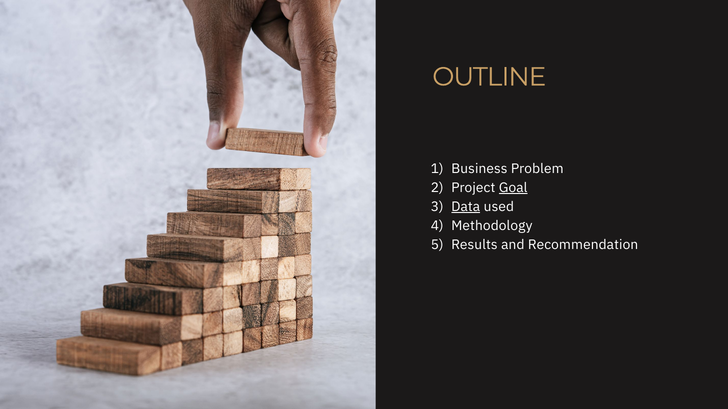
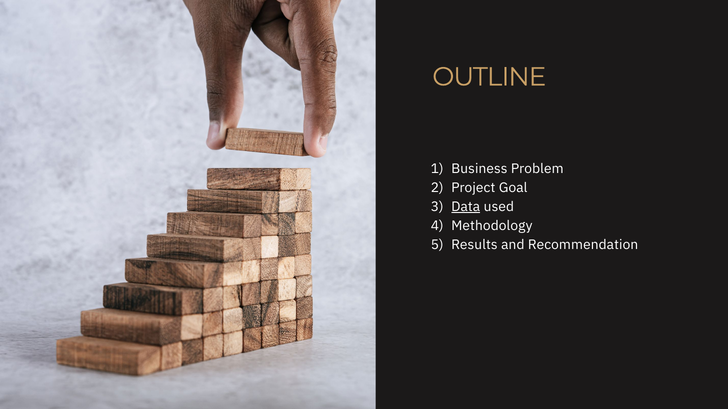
Goal underline: present -> none (513, 188)
